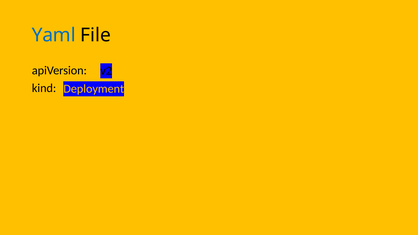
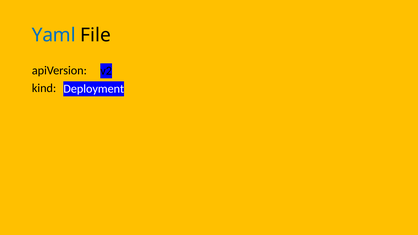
Deployment colour: yellow -> white (94, 89)
